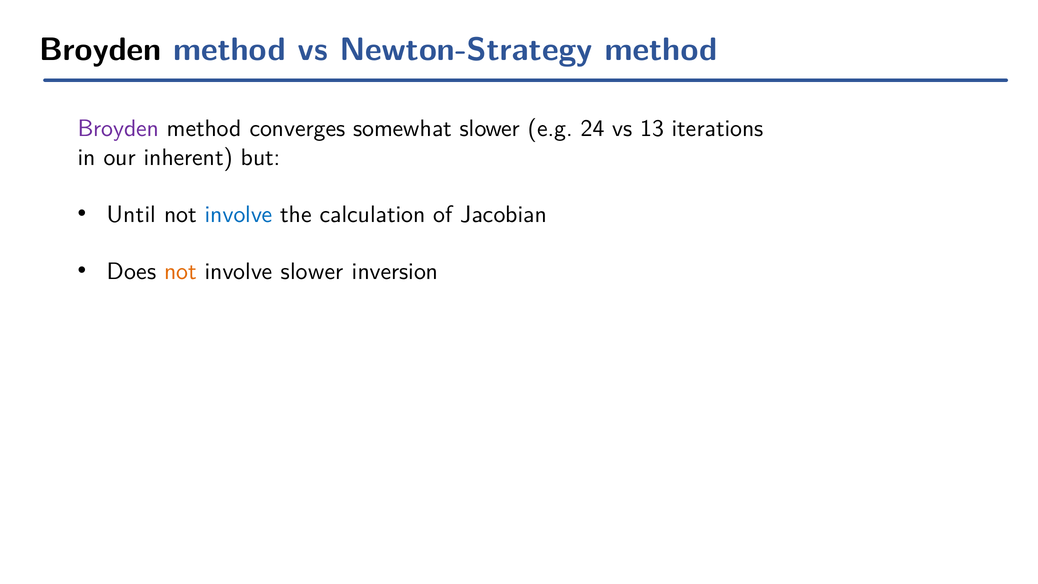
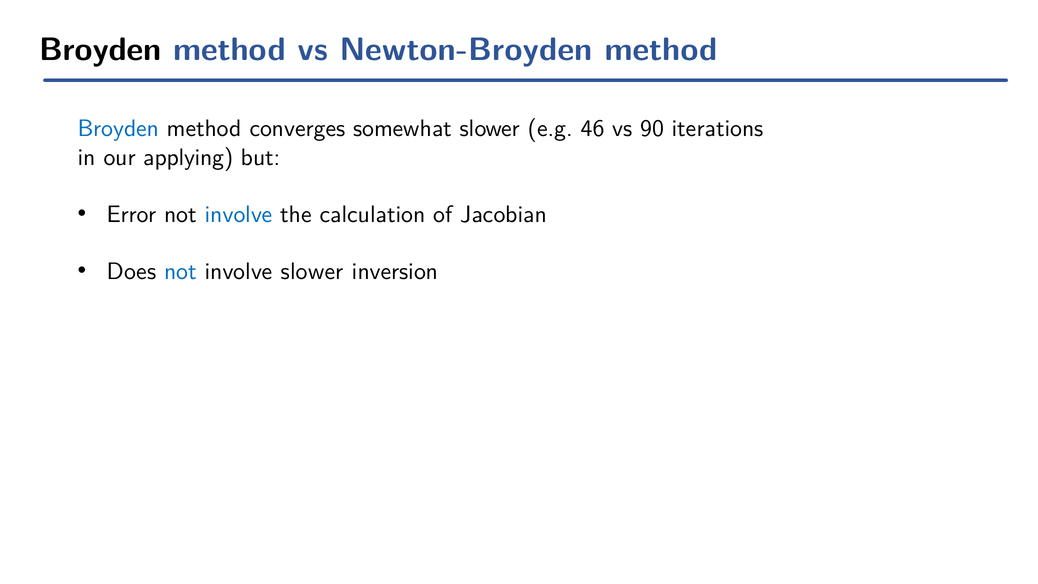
Newton-Strategy: Newton-Strategy -> Newton-Broyden (466, 49)
Broyden colour: purple -> blue (118, 129)
24: 24 -> 46 (592, 129)
13: 13 -> 90 (652, 129)
inherent: inherent -> applying (188, 157)
Until: Until -> Error (132, 214)
not colour: orange -> blue (180, 271)
